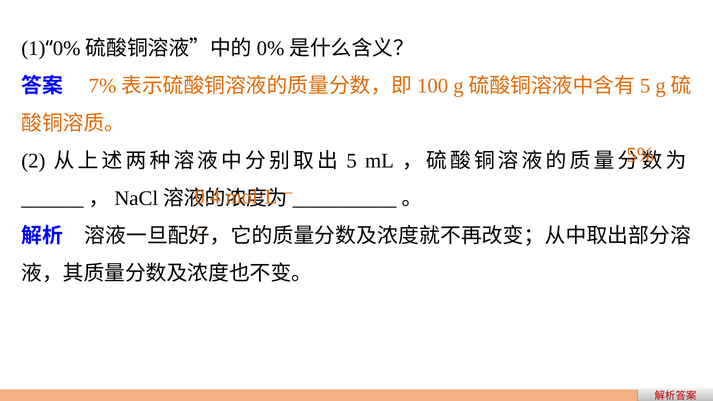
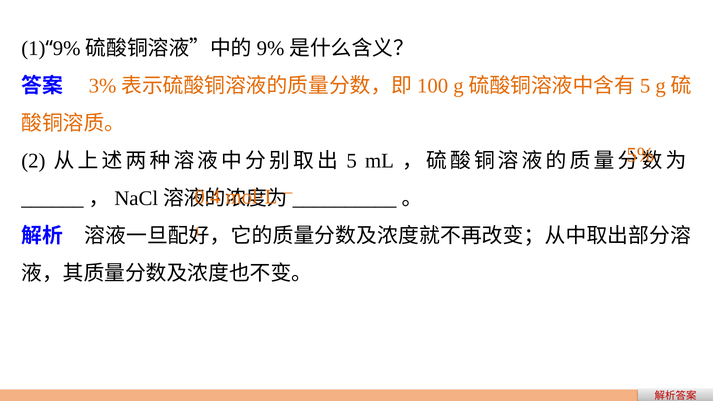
0%: 0% -> 9% (67, 49)
0%: 0% -> 9% (270, 49)
7%: 7% -> 3% (103, 86)
